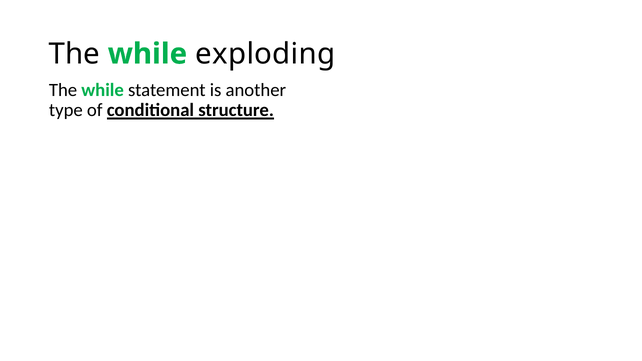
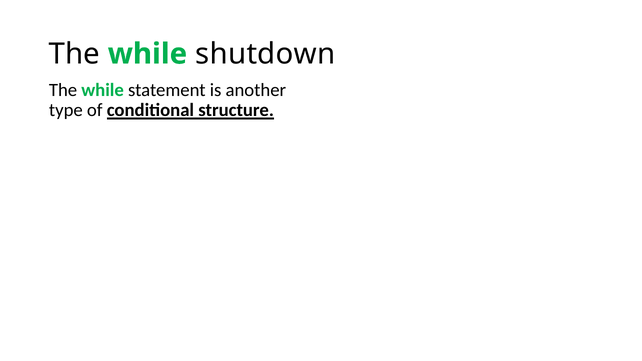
exploding: exploding -> shutdown (265, 54)
